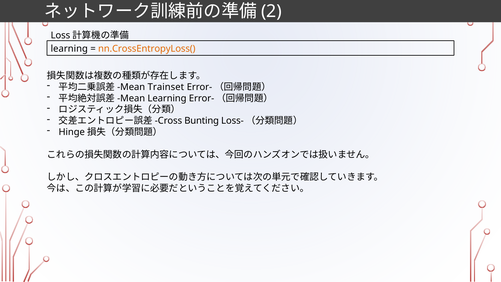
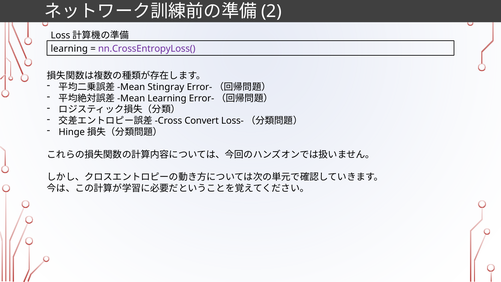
nn.CrossEntropyLoss( colour: orange -> purple (147, 49)
Trainset: Trainset -> Stingray (166, 87)
Bunting: Bunting -> Convert (202, 121)
